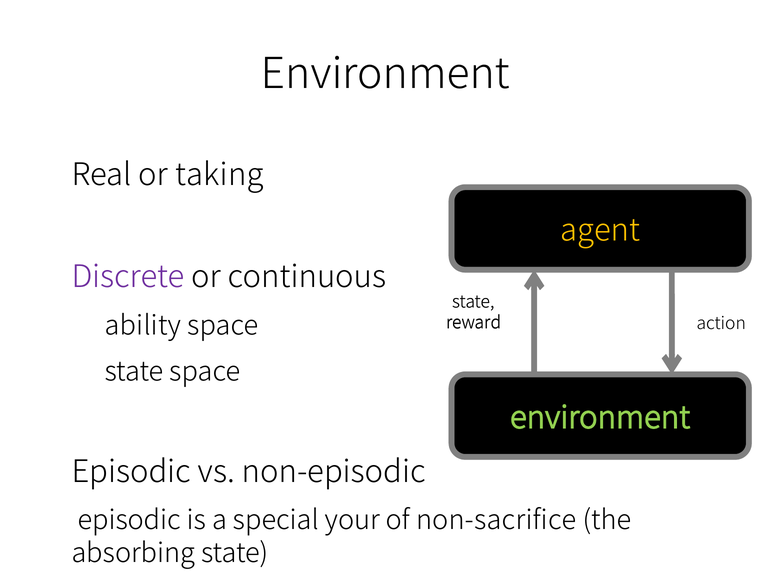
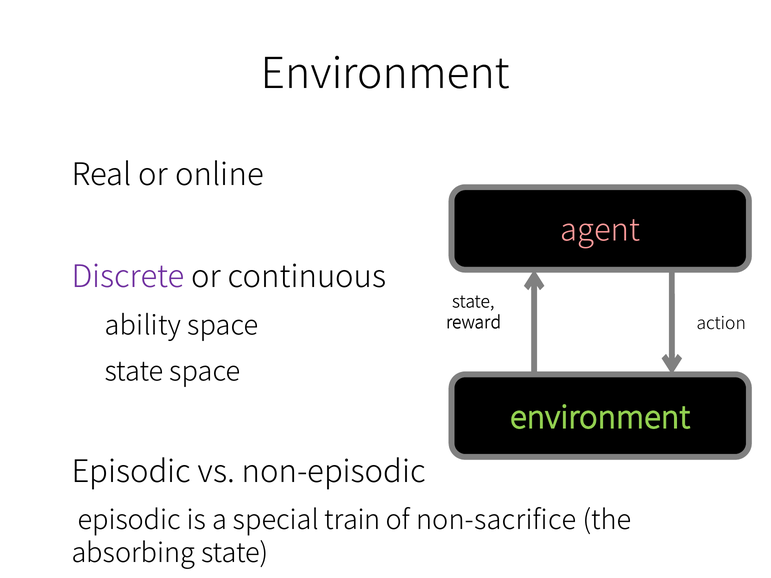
taking: taking -> online (219, 175)
agent colour: yellow -> pink (600, 231)
your: your -> train (352, 521)
